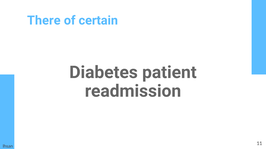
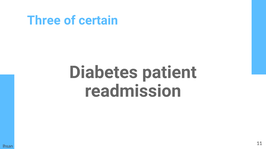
There: There -> Three (44, 20)
